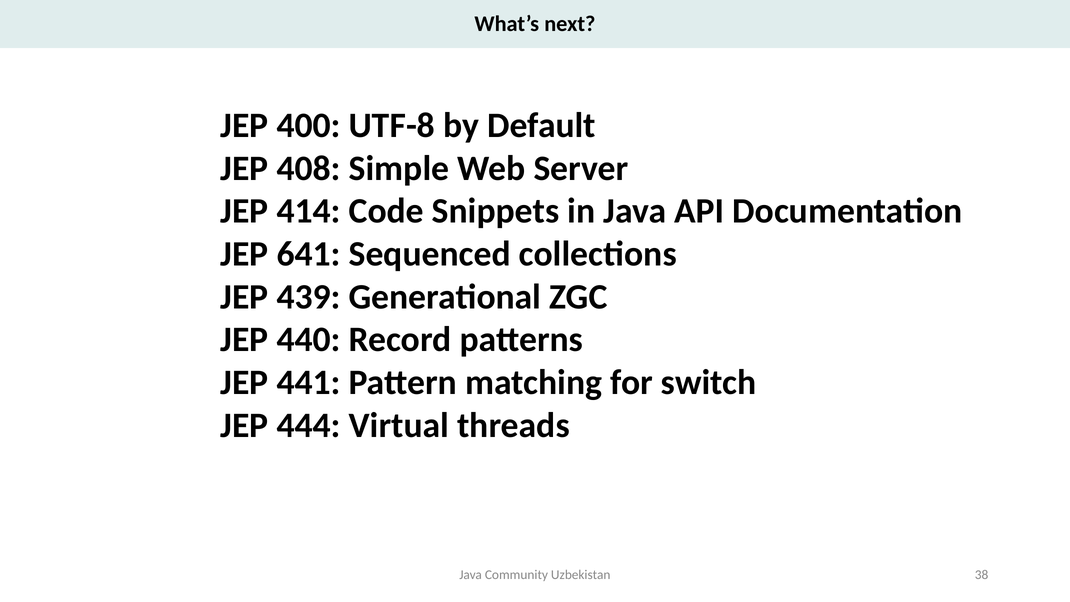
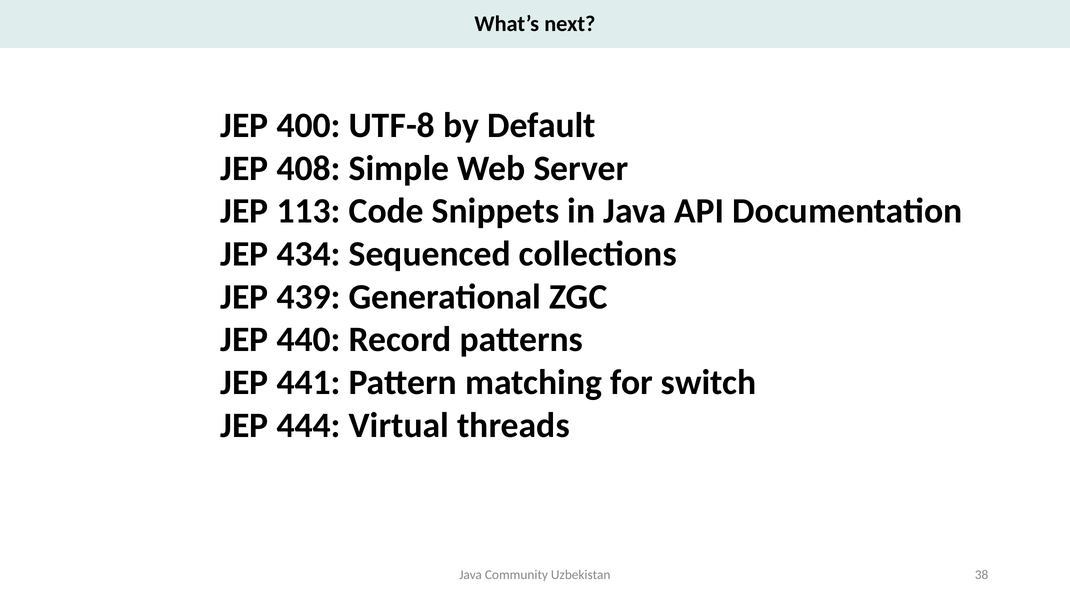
414: 414 -> 113 (309, 211)
641: 641 -> 434 (309, 254)
